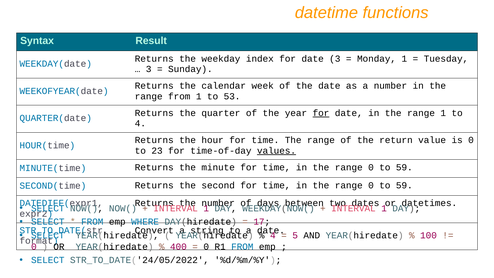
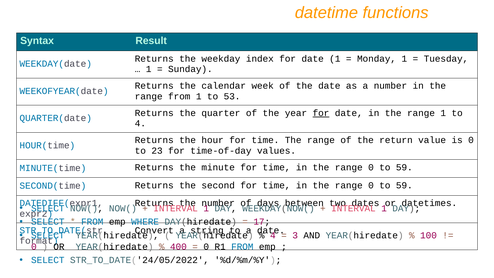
date 3: 3 -> 1 (335, 59)
3: 3 -> 1 (149, 69)
values underline: present -> none (277, 151)
5: 5 -> 3 (295, 235)
